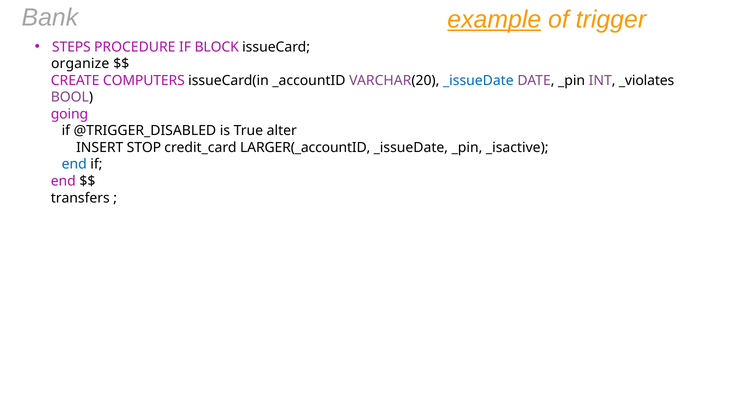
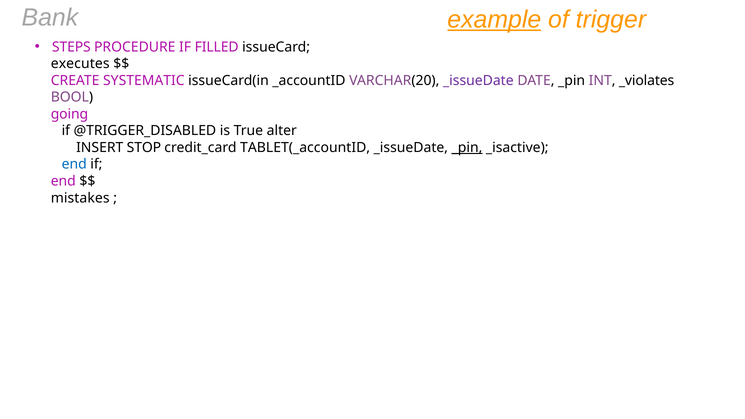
BLOCK: BLOCK -> FILLED (217, 47)
organize: organize -> executes (80, 64)
COMPUTERS: COMPUTERS -> SYSTEMATIC (144, 81)
_issueDate colour: blue -> purple (478, 81)
LARGER(_accountID: LARGER(_accountID -> TABLET(_accountID (305, 148)
_pin underline: none -> present (467, 148)
transfers: transfers -> mistakes (80, 198)
